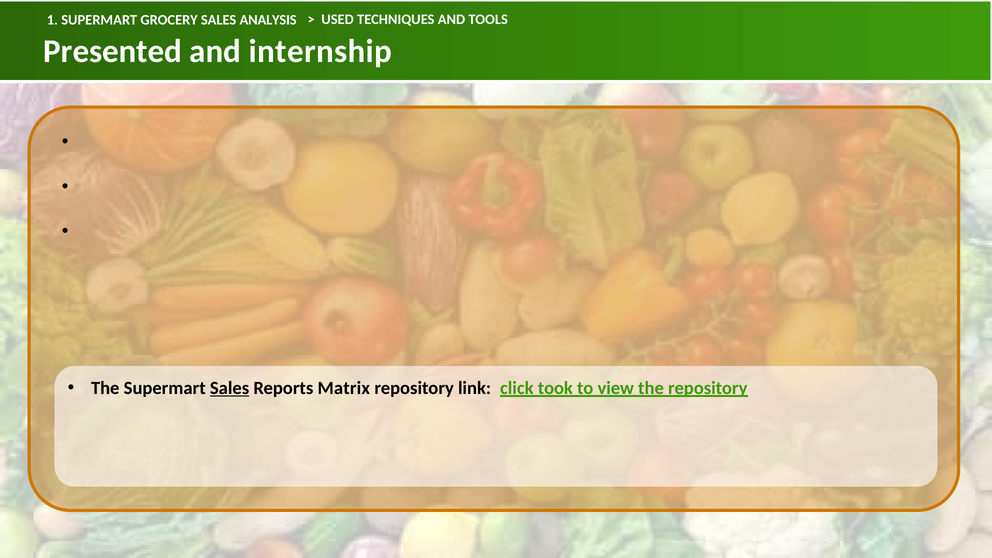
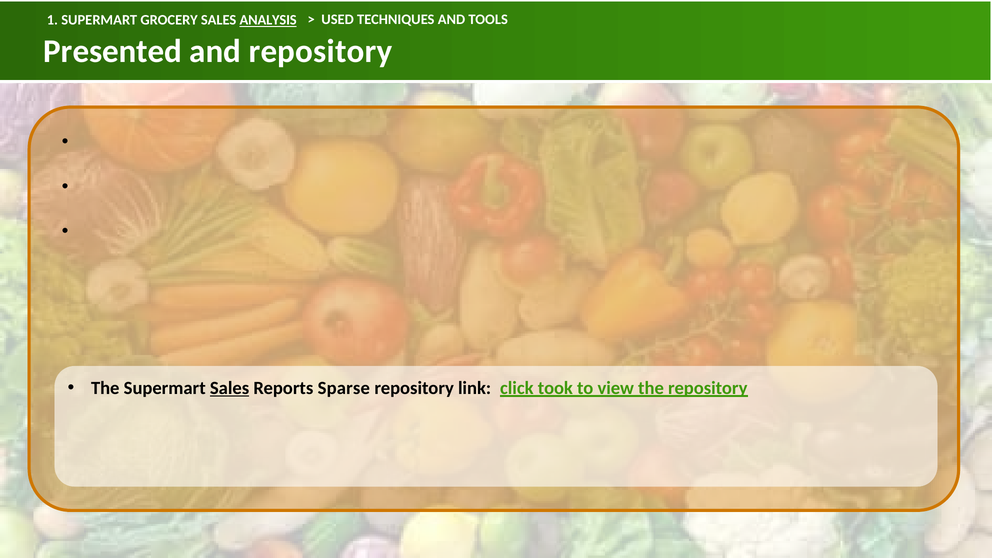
ANALYSIS underline: none -> present (268, 20)
and internship: internship -> repository (320, 51)
Matrix: Matrix -> Sparse (344, 388)
